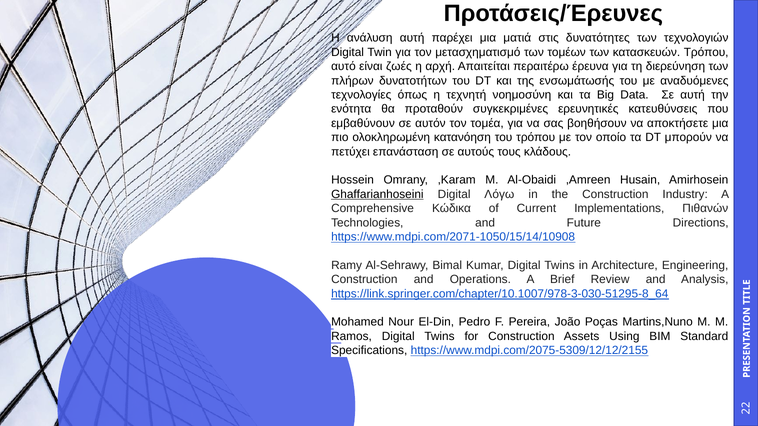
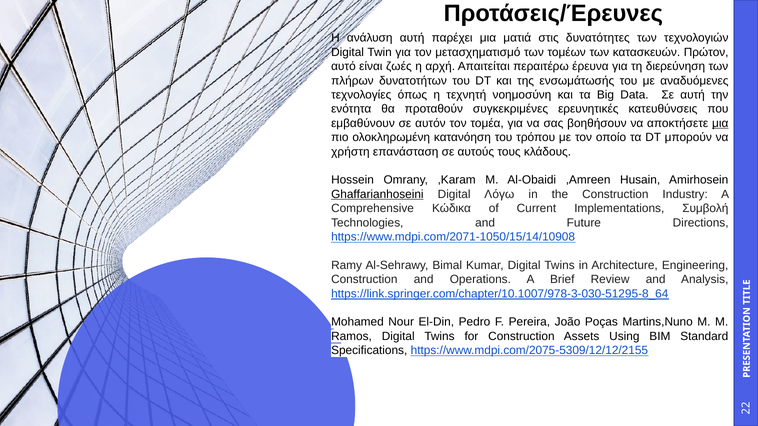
κατασκευών Τρόπου: Τρόπου -> Πρώτον (706, 52)
μια underline: none -> present (720, 123)
πετύχει: πετύχει -> χρήστη (350, 152)
Πιθανών: Πιθανών -> Συμβολή (705, 209)
